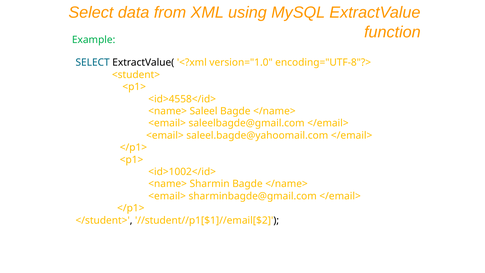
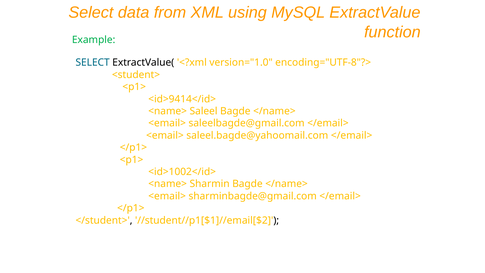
<id>4558</id>: <id>4558</id> -> <id>9414</id> (182, 99)
